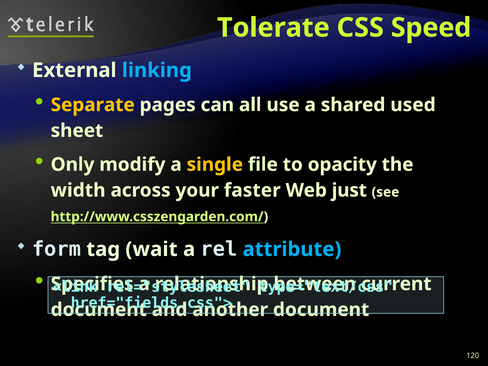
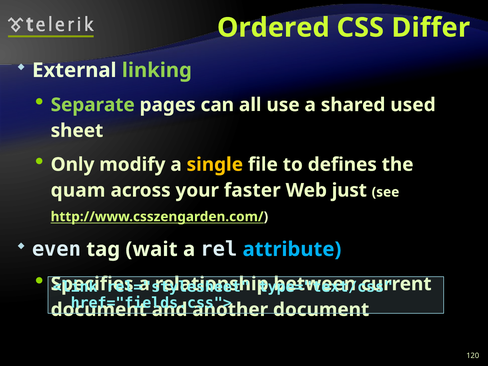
Tolerate: Tolerate -> Ordered (273, 28)
Speed: Speed -> Differ (431, 28)
linking colour: light blue -> light green (157, 70)
Separate colour: yellow -> light green (93, 105)
opacity: opacity -> defines (342, 165)
width: width -> quam (78, 190)
form: form -> even (57, 249)
